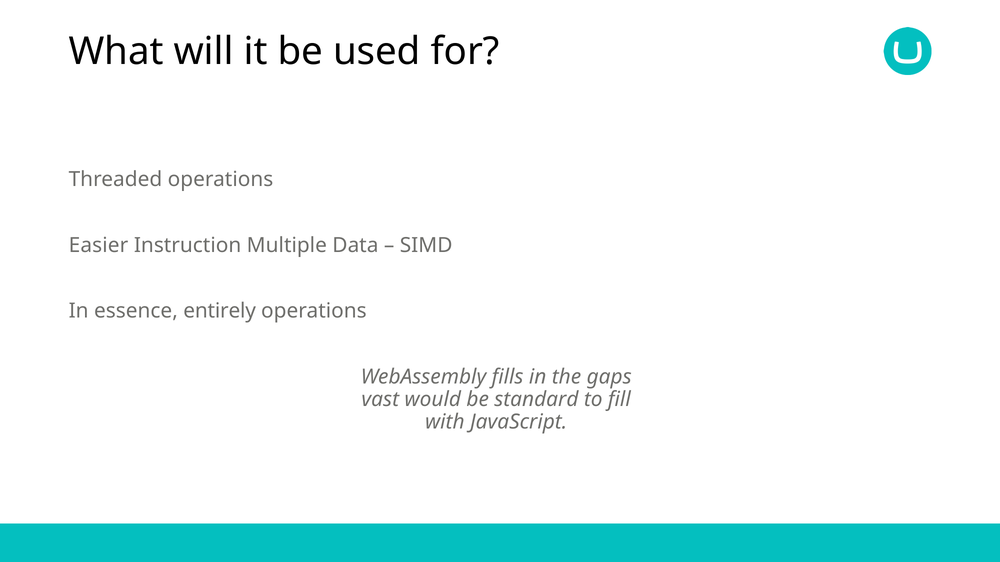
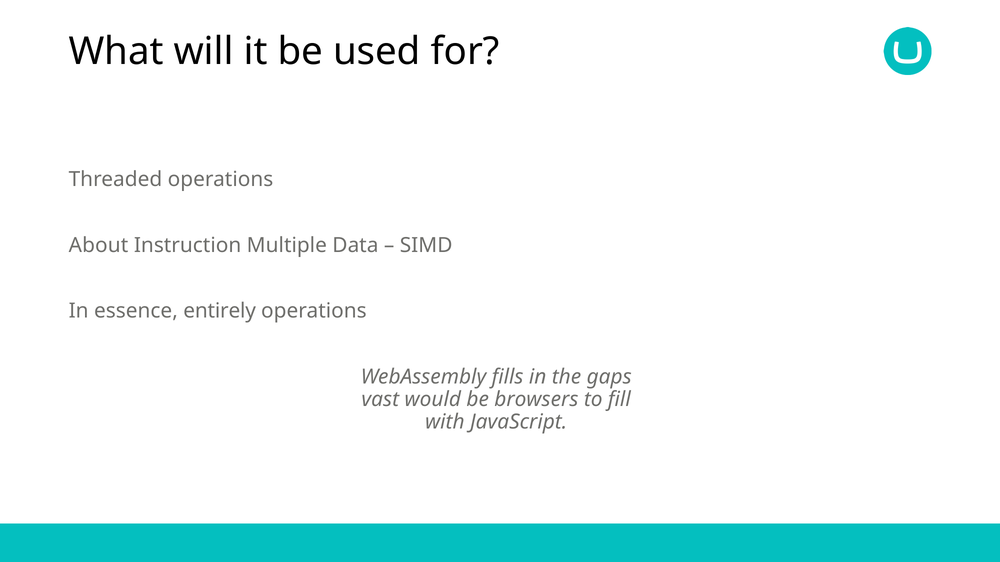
Easier: Easier -> About (99, 245)
standard: standard -> browsers (536, 400)
